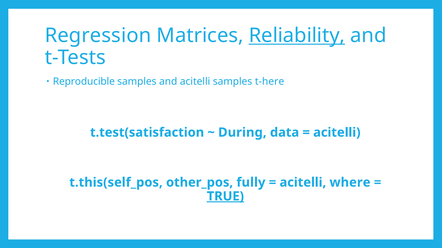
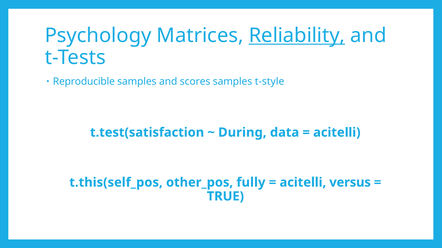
Regression: Regression -> Psychology (98, 36)
and acitelli: acitelli -> scores (195, 82)
t-here: t-here -> t-style (270, 82)
where: where -> versus (350, 183)
TRUE underline: present -> none (225, 197)
